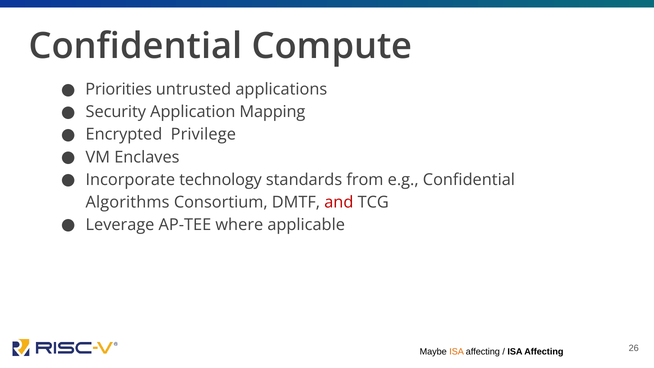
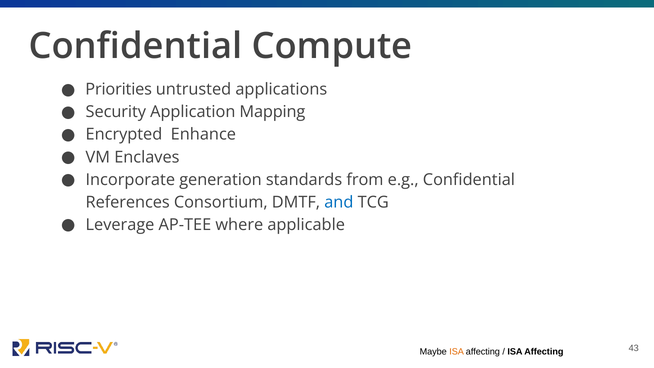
Privilege: Privilege -> Enhance (203, 135)
technology: technology -> generation (220, 180)
Algorithms: Algorithms -> References (128, 202)
and colour: red -> blue (339, 202)
26: 26 -> 43 (634, 348)
